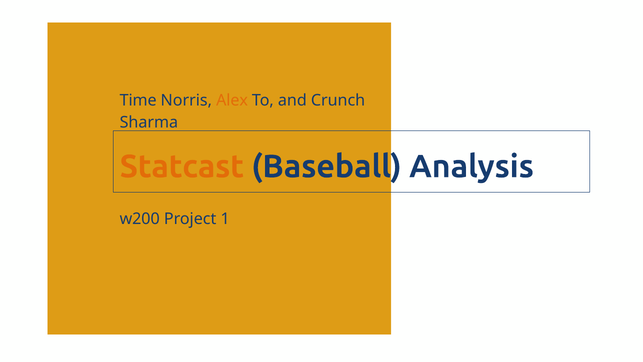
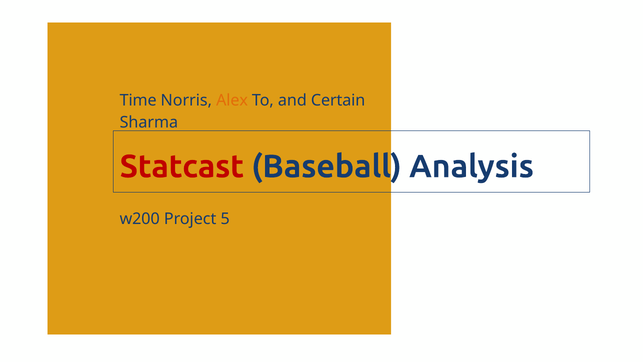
Crunch: Crunch -> Certain (338, 100)
Statcast colour: orange -> red (182, 166)
1: 1 -> 5 (225, 219)
